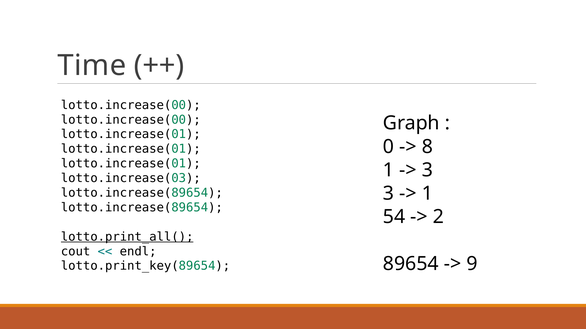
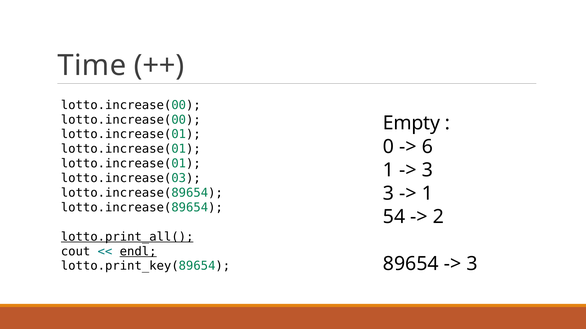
Graph: Graph -> Empty (411, 123)
8: 8 -> 6 (427, 147)
endl underline: none -> present (138, 252)
9: 9 -> 3 (472, 264)
